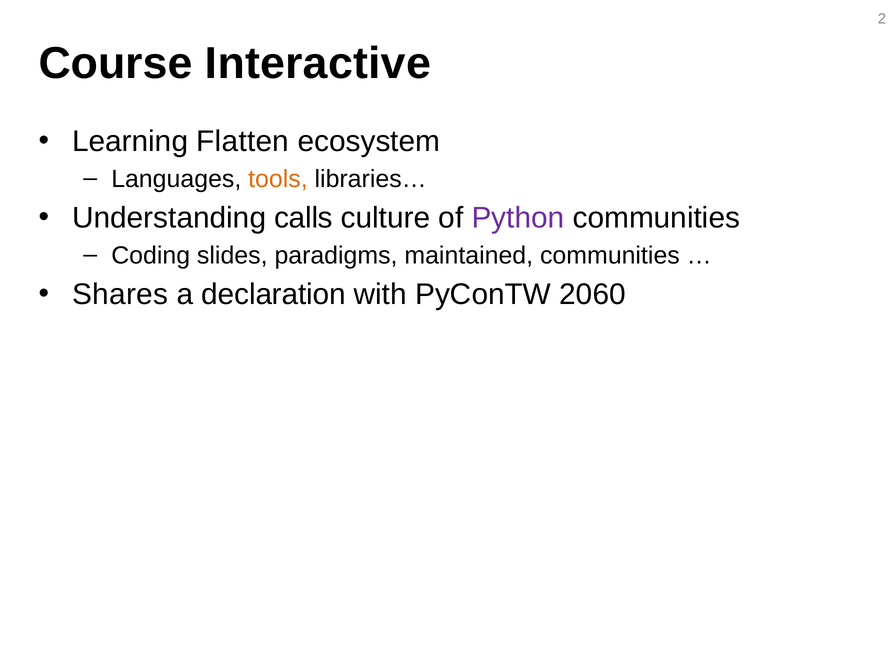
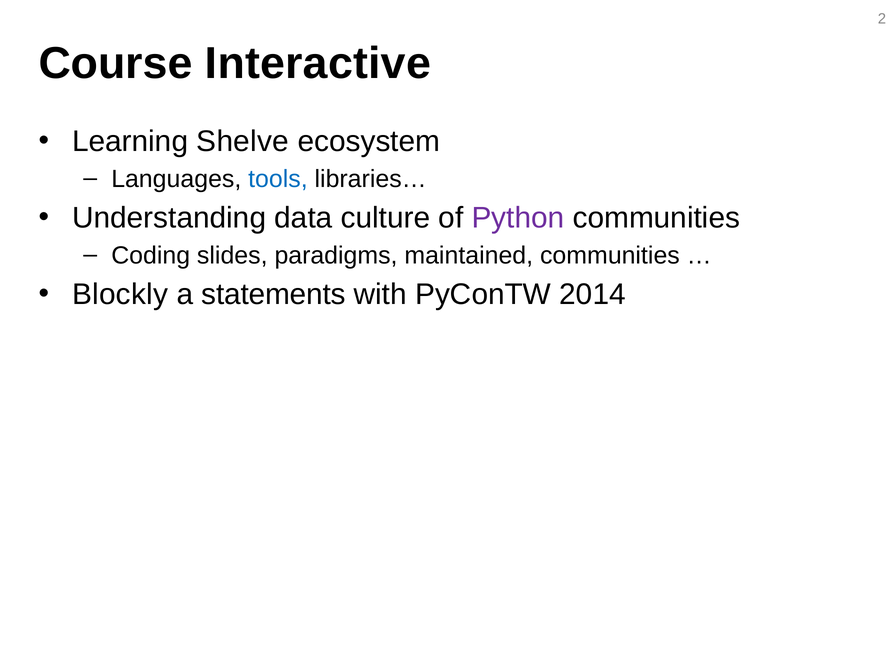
Flatten: Flatten -> Shelve (243, 142)
tools colour: orange -> blue (278, 179)
calls: calls -> data (303, 218)
Shares: Shares -> Blockly (120, 295)
declaration: declaration -> statements (274, 295)
2060: 2060 -> 2014 (593, 295)
